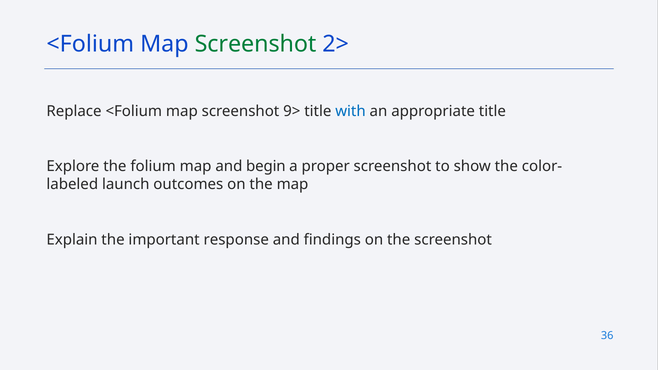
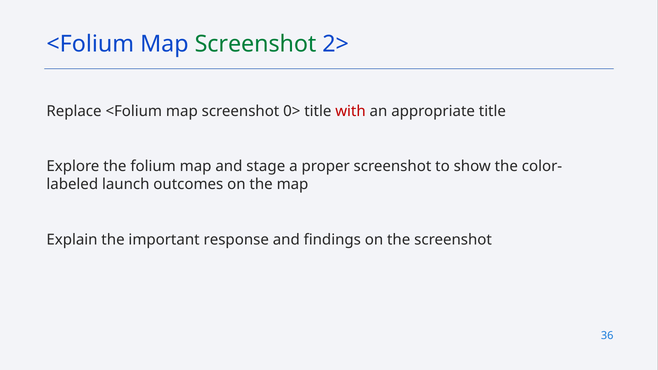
9>: 9> -> 0> (292, 111)
with colour: blue -> red (351, 111)
begin: begin -> stage (266, 166)
